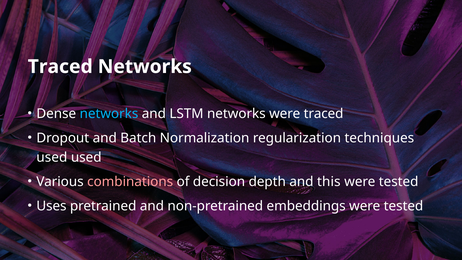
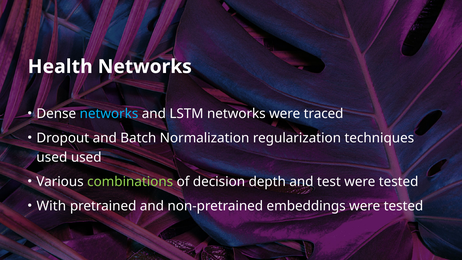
Traced: Traced -> Health (60, 67)
combinations colour: pink -> light green (130, 182)
this: this -> test (329, 182)
Uses: Uses -> With (51, 206)
